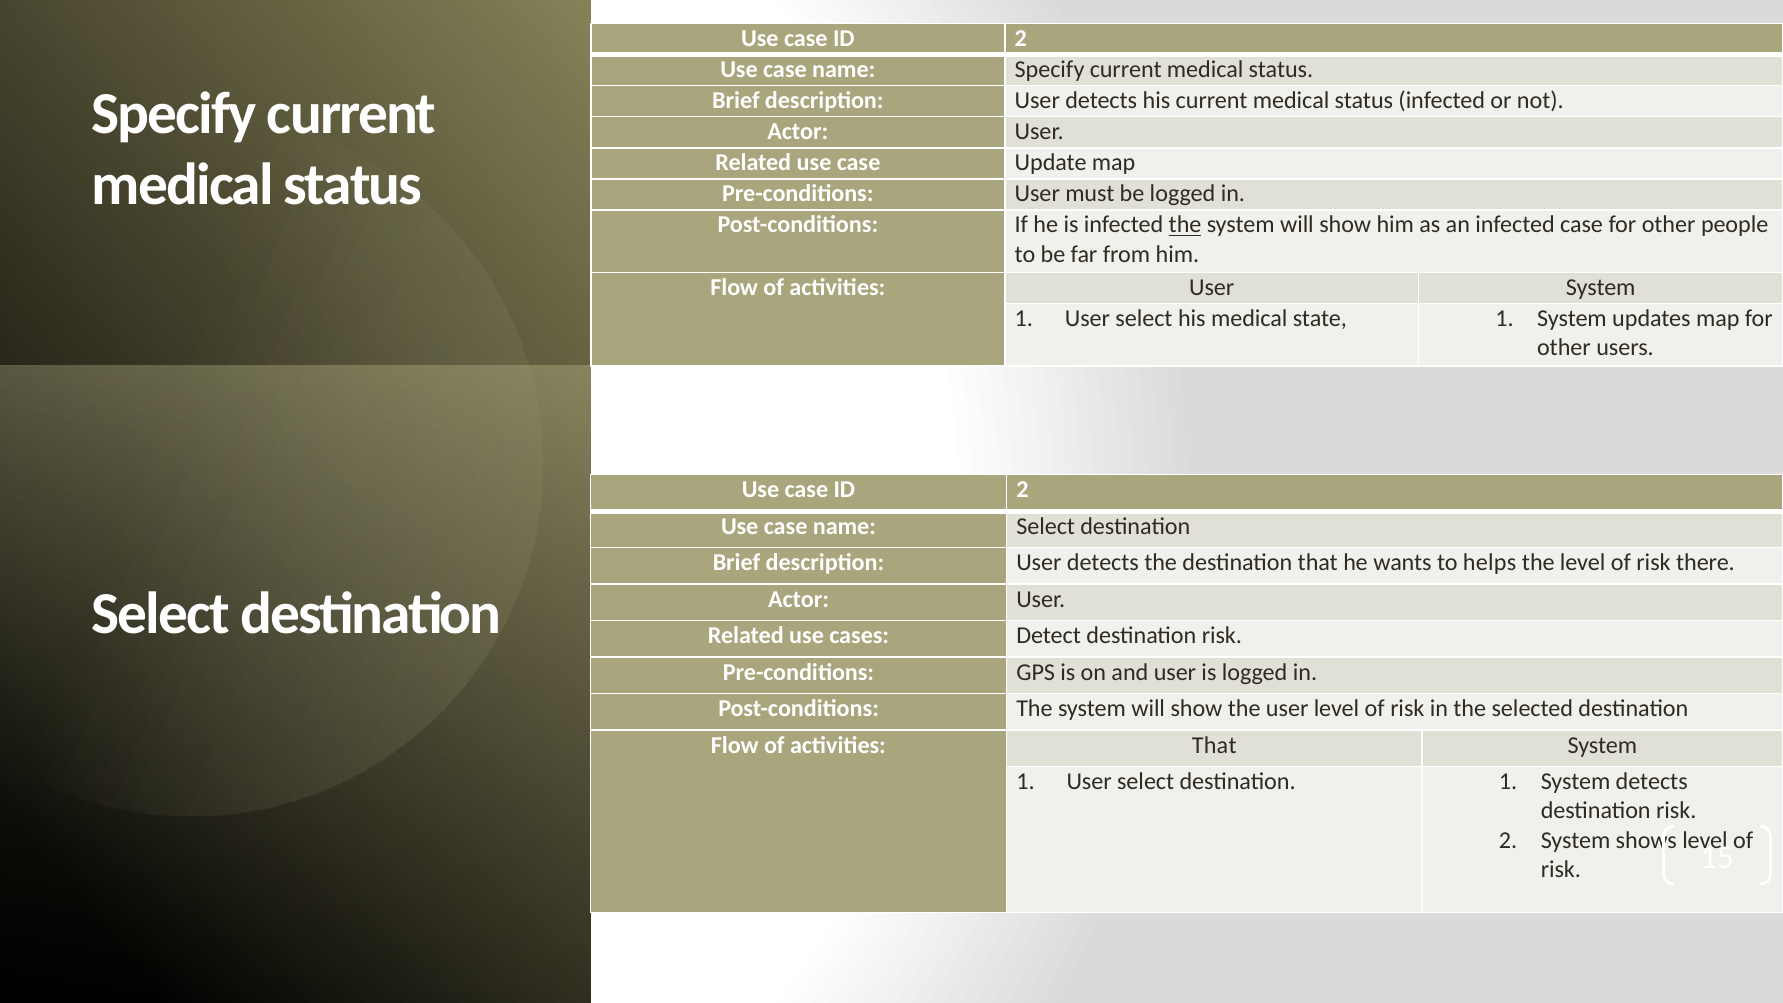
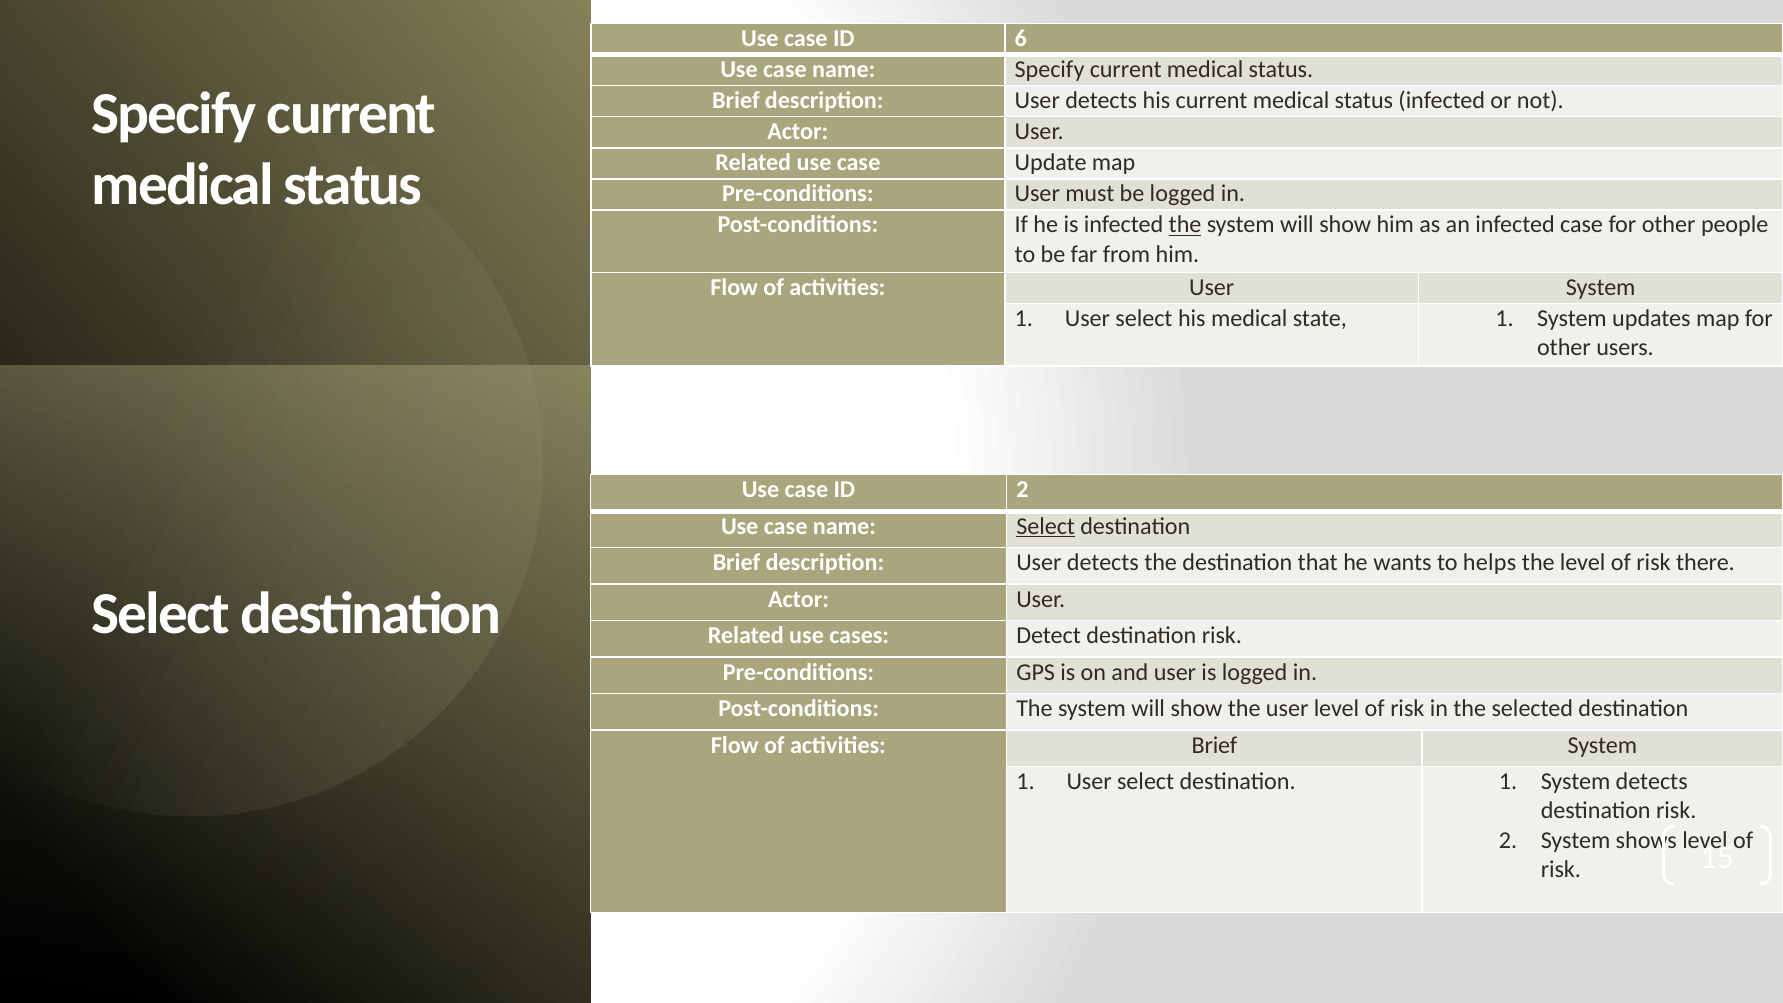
2: 2 -> 6 (1021, 38)
Select underline: none -> present (1046, 526)
activities That: That -> Brief (1214, 745)
